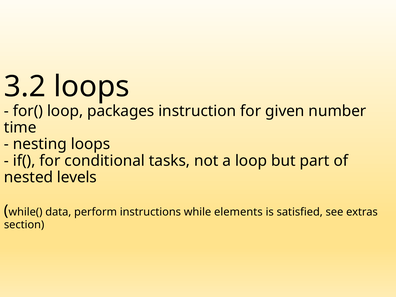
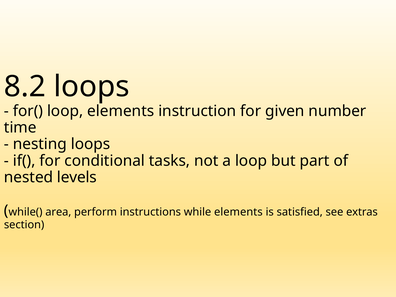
3.2: 3.2 -> 8.2 (25, 87)
loop packages: packages -> elements (121, 111)
data: data -> area (58, 212)
